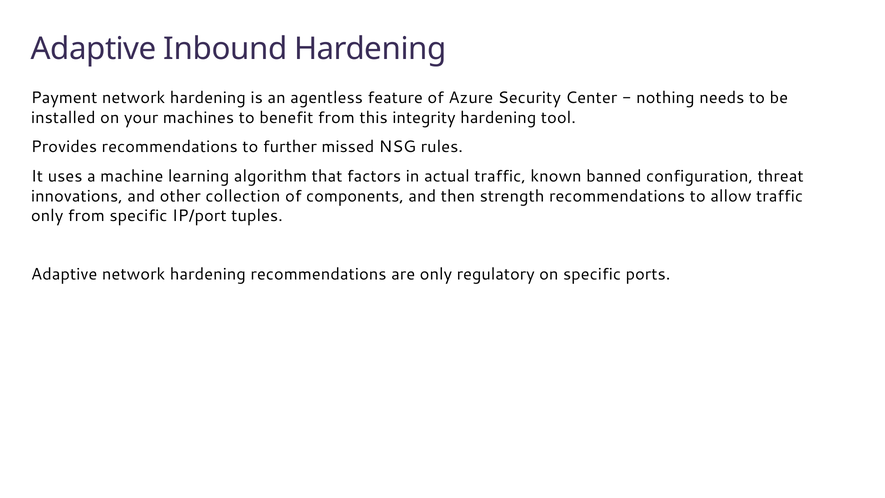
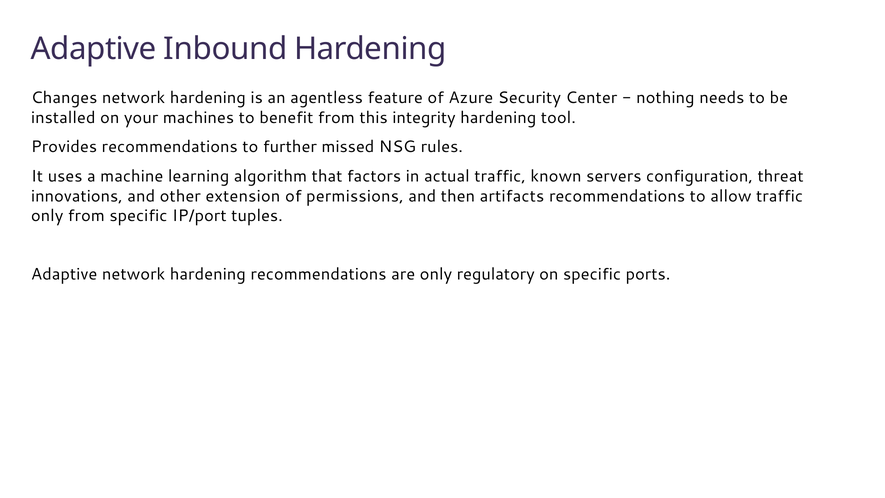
Payment: Payment -> Changes (64, 98)
banned: banned -> servers (614, 176)
collection: collection -> extension (243, 196)
components: components -> permissions (355, 196)
strength: strength -> artifacts (512, 196)
